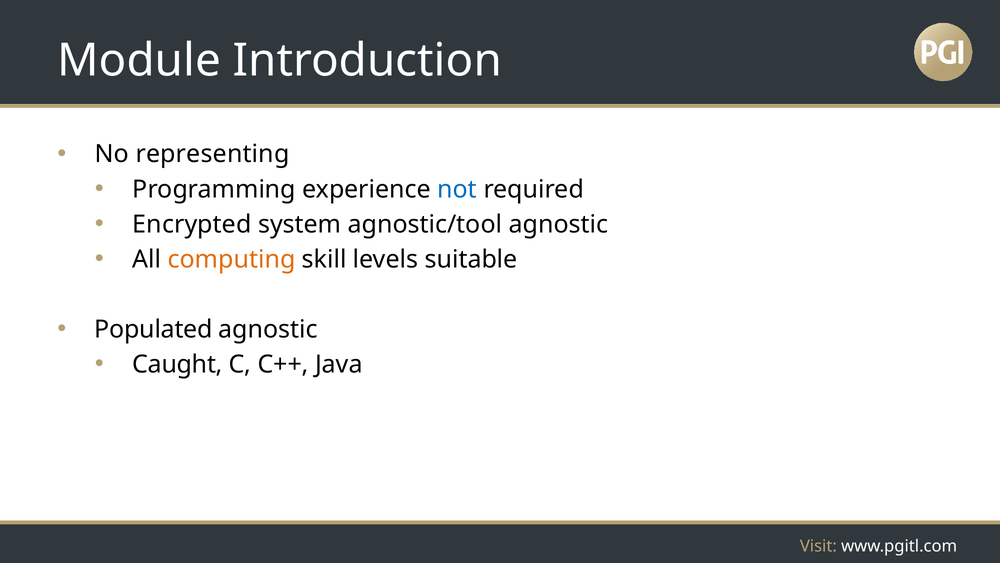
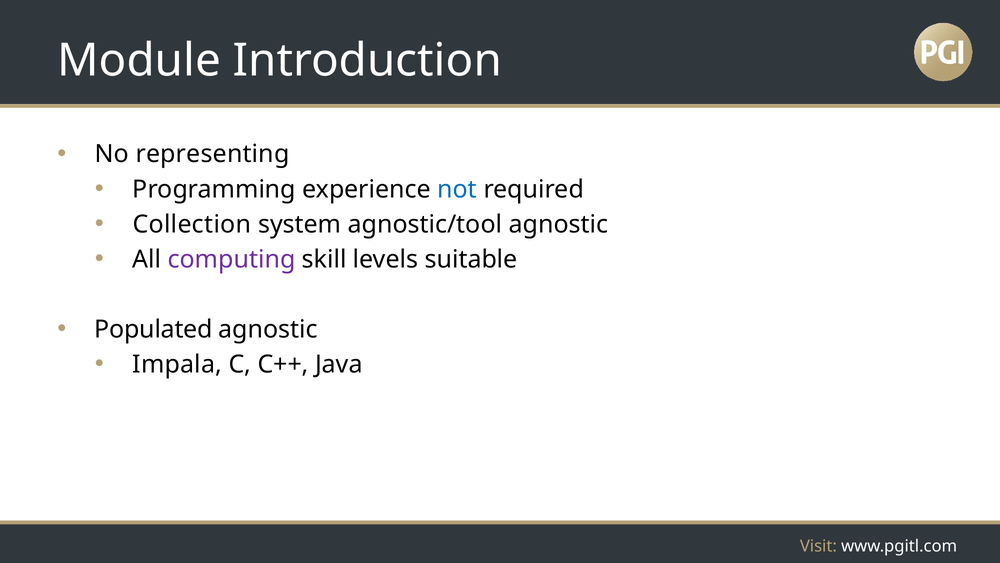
Encrypted: Encrypted -> Collection (192, 224)
computing colour: orange -> purple (232, 259)
Caught: Caught -> Impala (177, 364)
